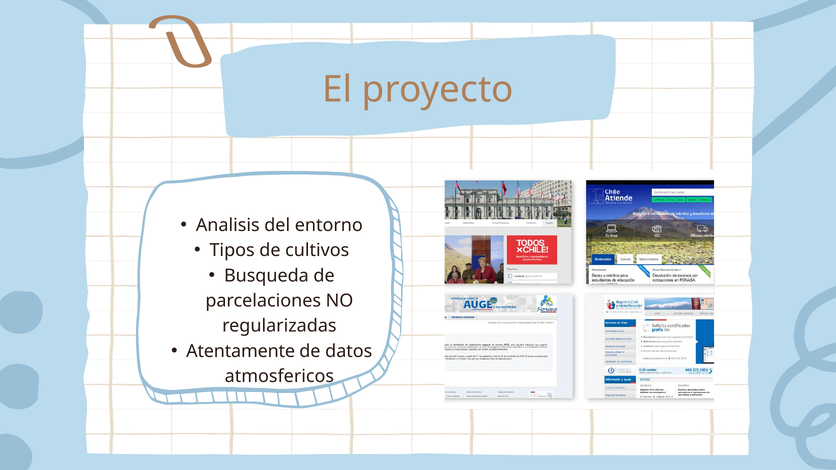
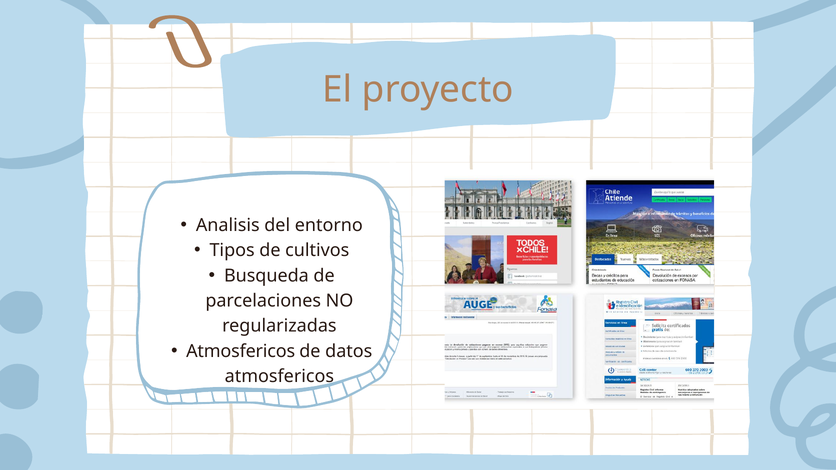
Atentamente: Atentamente -> Atmosfericos (241, 351)
